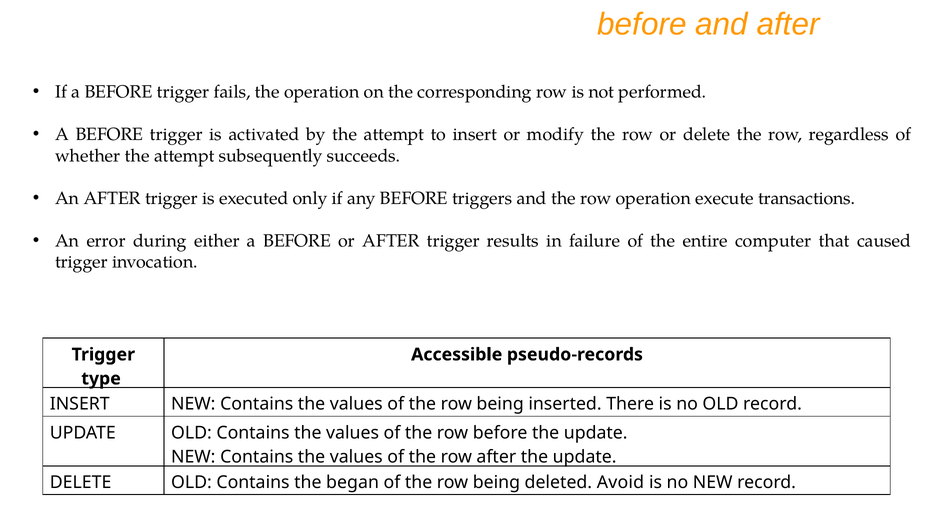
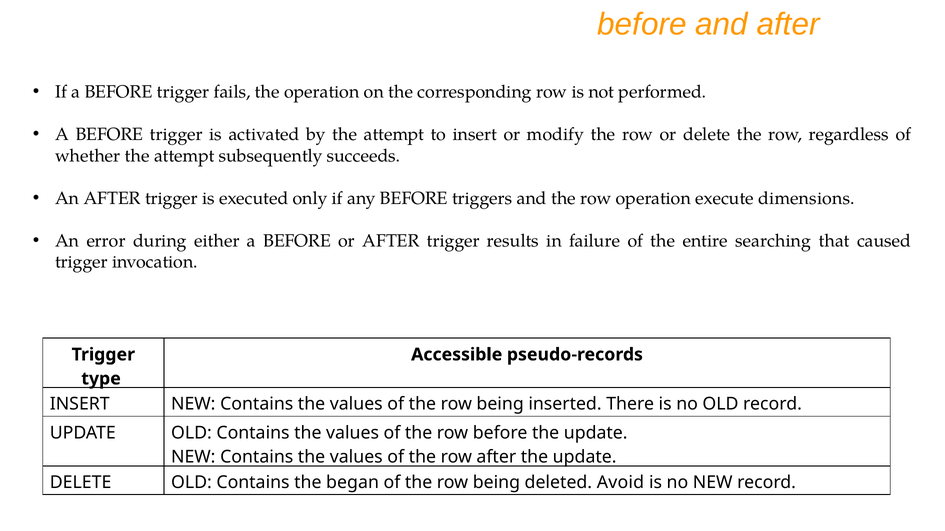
transactions: transactions -> dimensions (806, 198)
computer: computer -> searching (773, 241)
